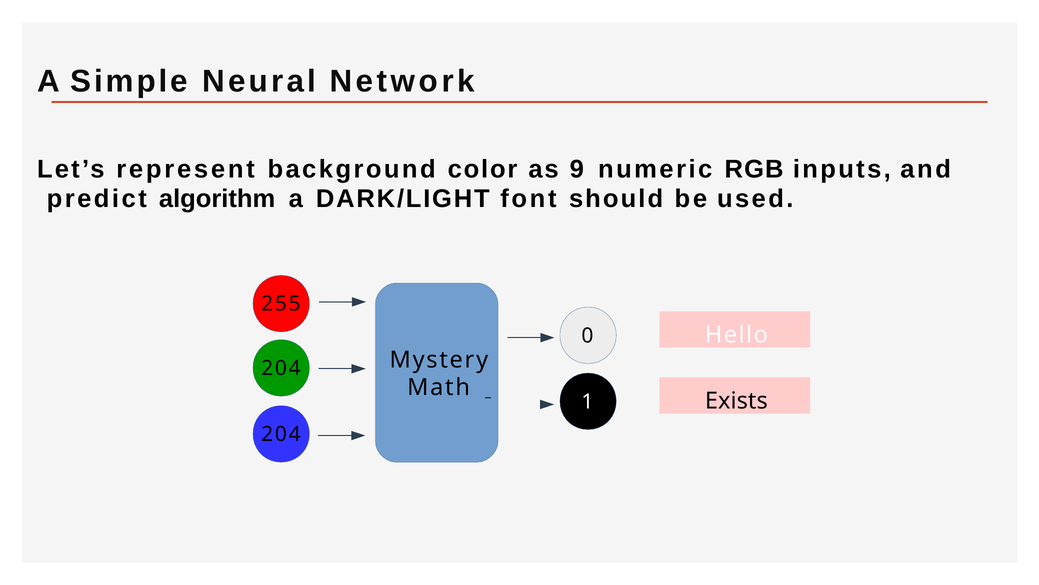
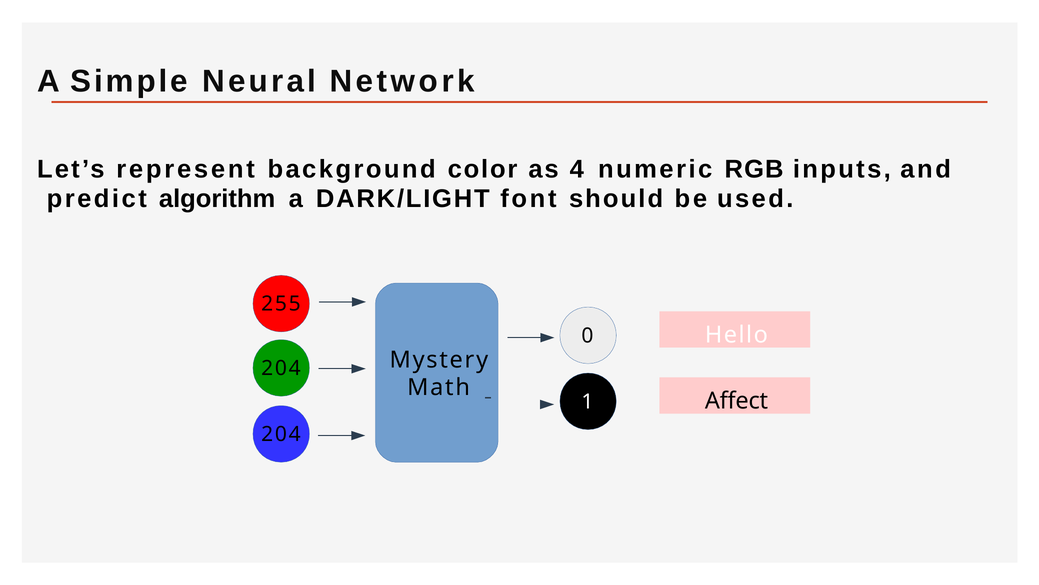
9: 9 -> 4 (577, 169)
Exists: Exists -> Affect (737, 401)
